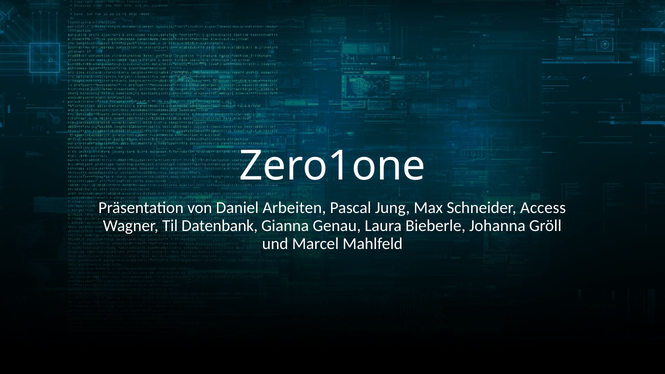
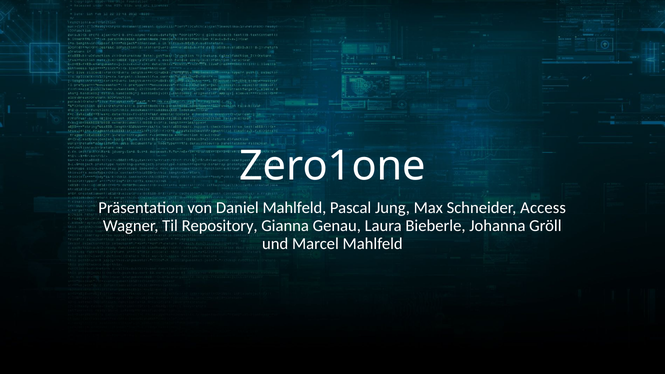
Daniel Arbeiten: Arbeiten -> Mahlfeld (294, 208)
Datenbank: Datenbank -> Repository (220, 226)
